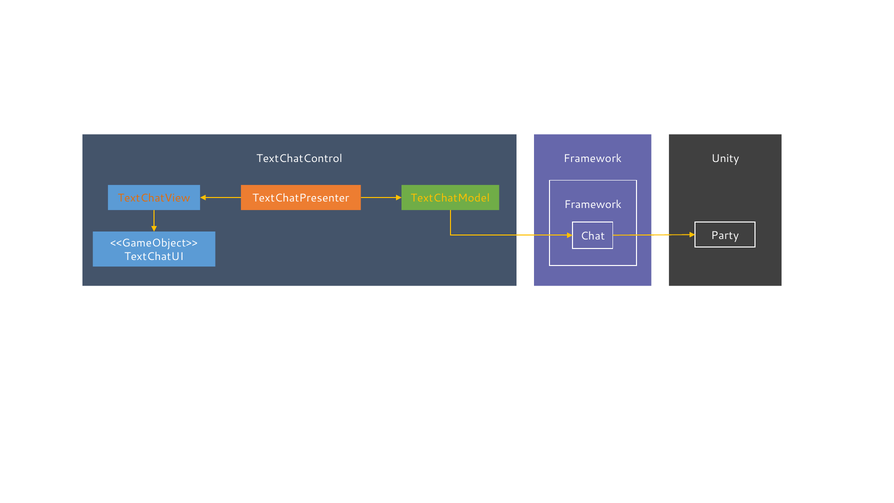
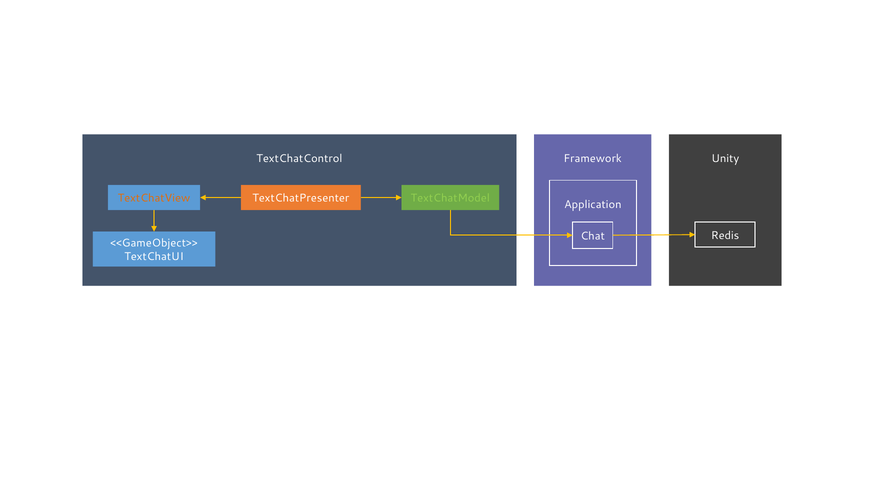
TextChatModel colour: yellow -> light green (450, 198)
Framework: Framework -> Application (593, 204)
Party: Party -> Redis (725, 235)
